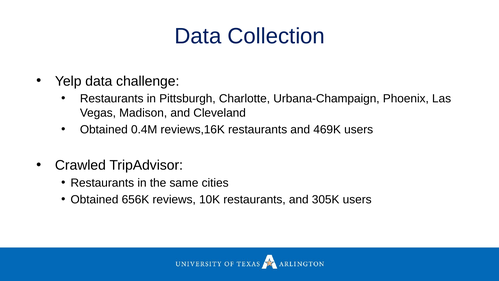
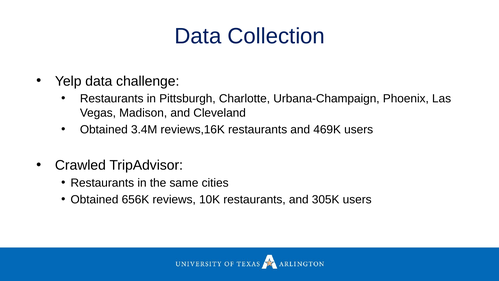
0.4M: 0.4M -> 3.4M (144, 129)
